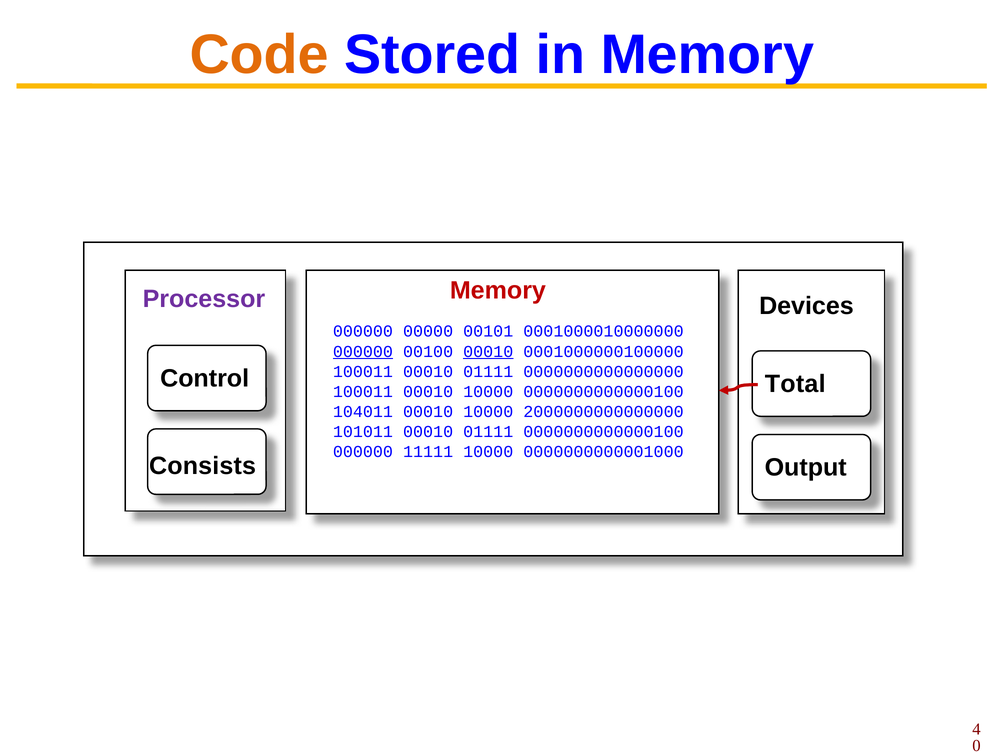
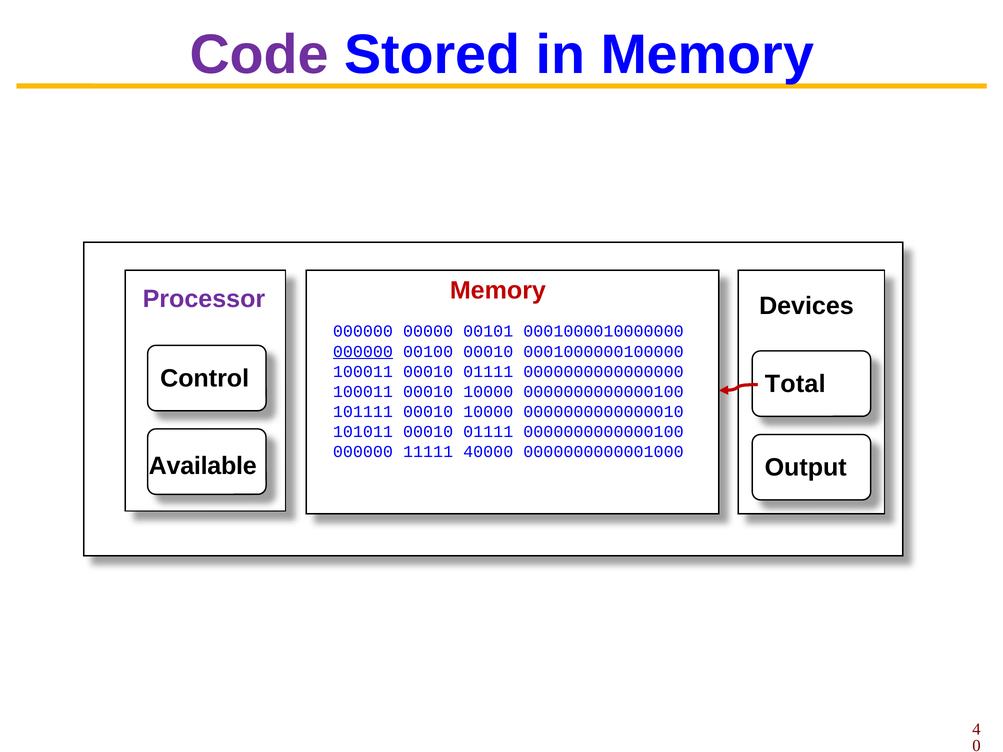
Code colour: orange -> purple (259, 55)
00010 underline: present -> none (488, 352)
104011: 104011 -> 101111 (363, 412)
2000000000000000: 2000000000000000 -> 0000000000000010 (603, 412)
11111 10000: 10000 -> 40000 (488, 452)
Consists: Consists -> Available (203, 466)
